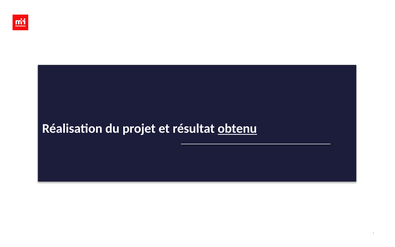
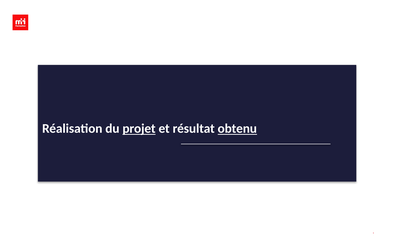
projet underline: none -> present (139, 129)
